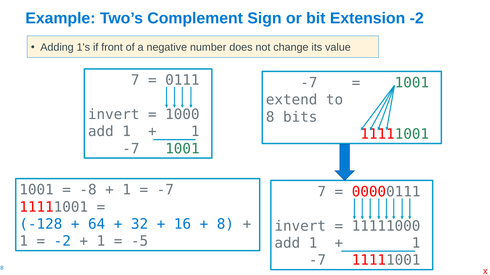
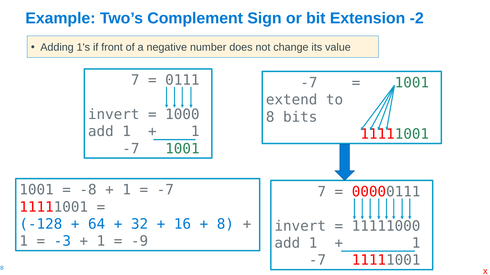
-2: -2 -> -3 (62, 242)
-5: -5 -> -9 (140, 242)
